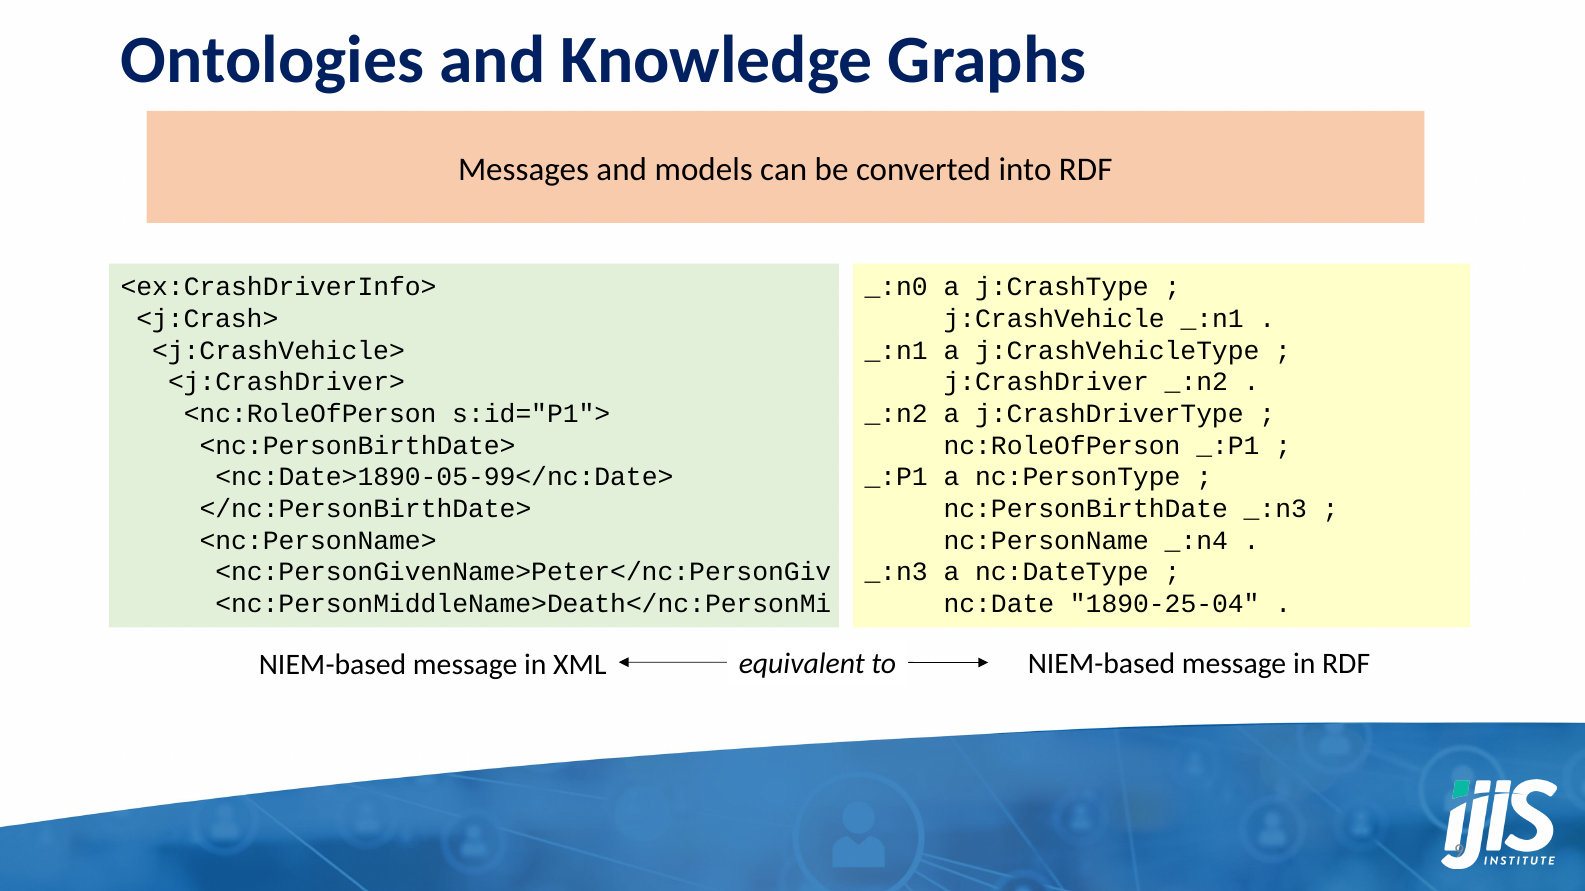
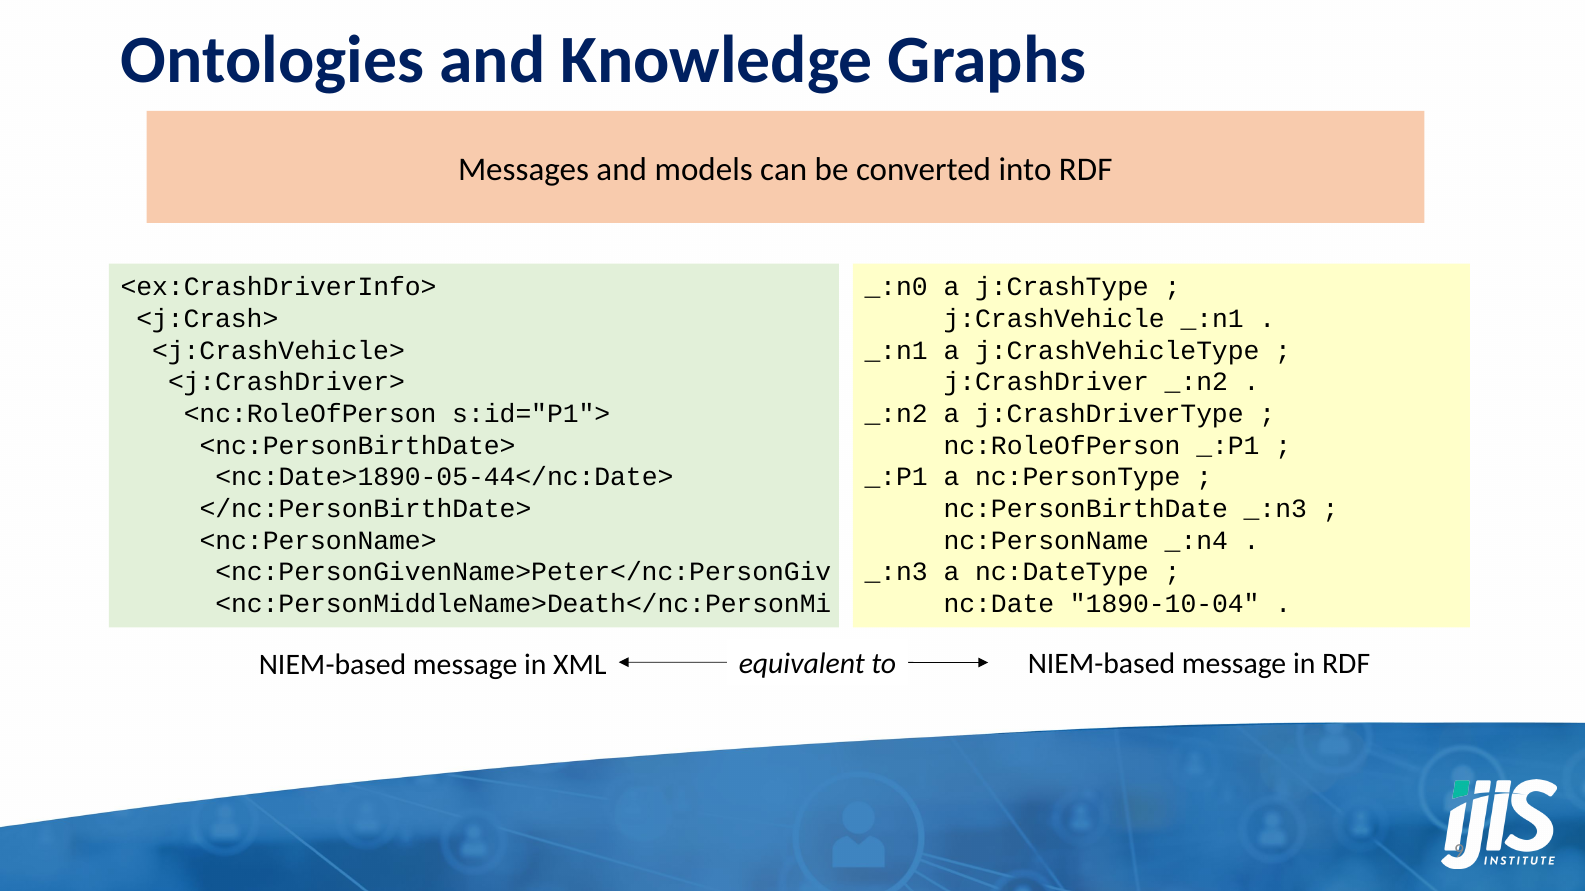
<nc:Date>1890-05-99</nc:Date>: <nc:Date>1890-05-99</nc:Date> -> <nc:Date>1890-05-44</nc:Date> (444, 477)
1890-25-04: 1890-25-04 -> 1890-10-04 (1165, 604)
